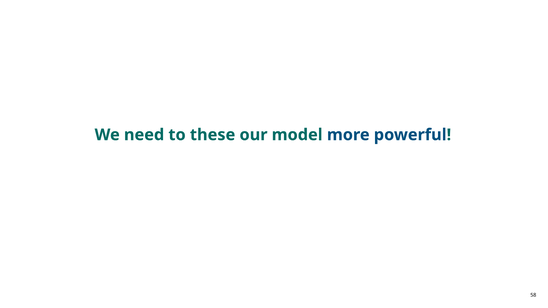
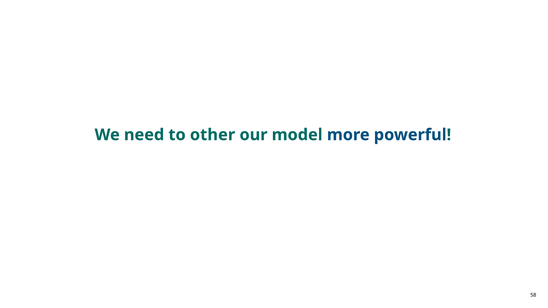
these: these -> other (213, 135)
